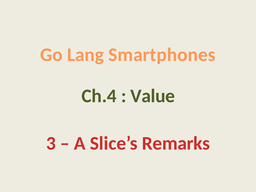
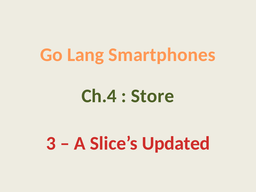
Value: Value -> Store (152, 96)
Remarks: Remarks -> Updated (176, 143)
